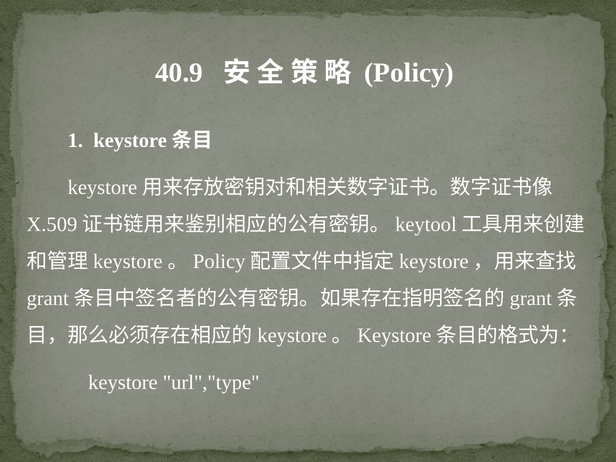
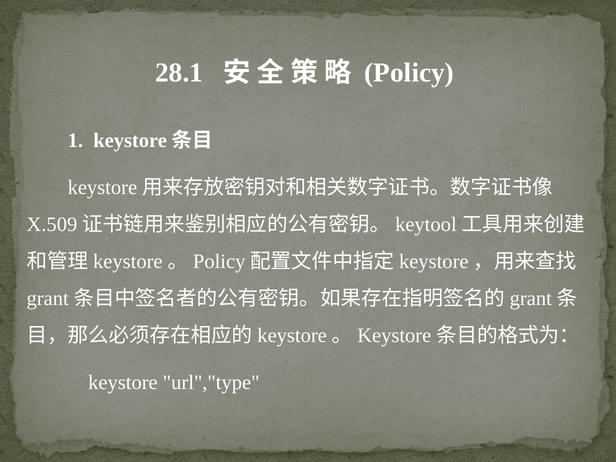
40.9: 40.9 -> 28.1 (179, 73)
